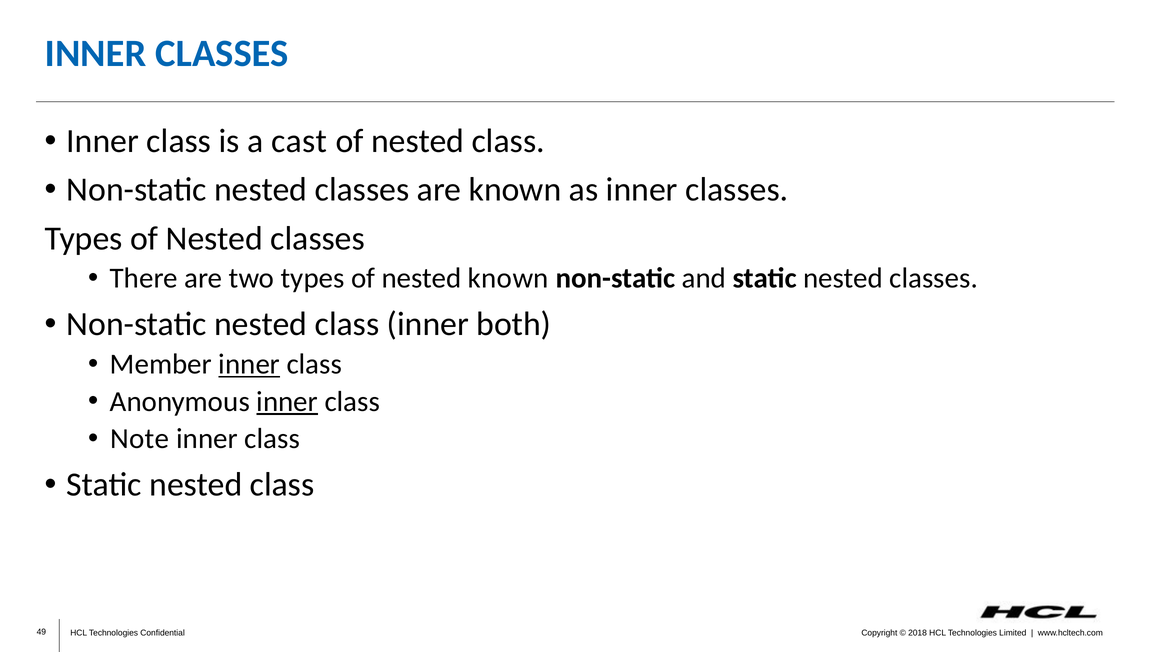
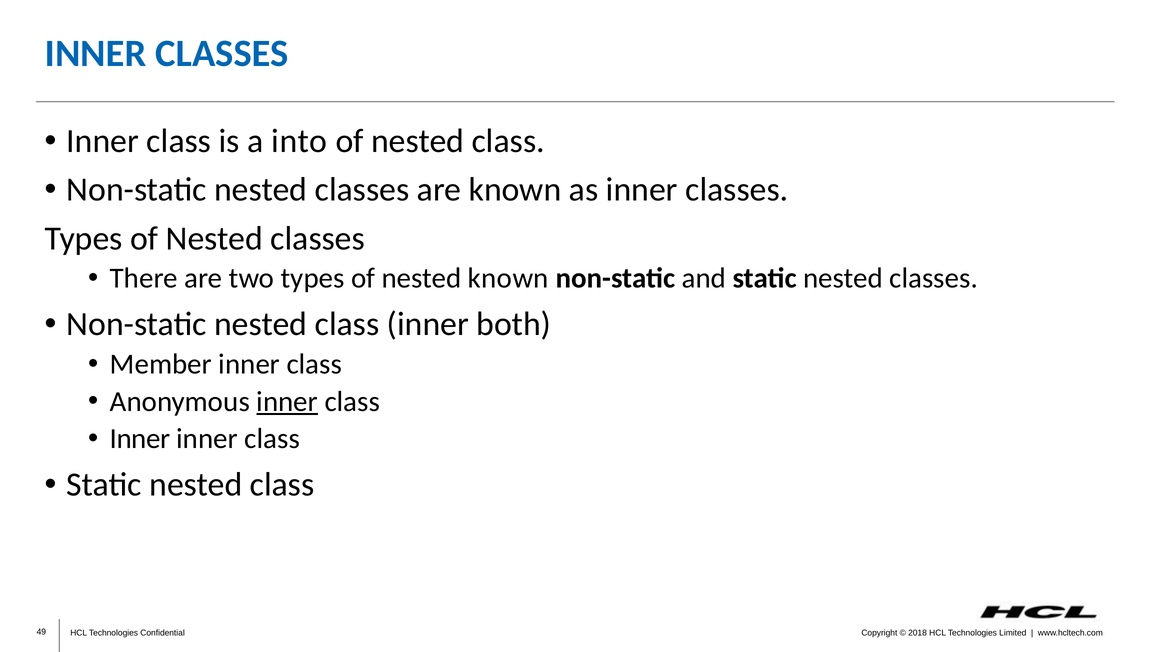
cast: cast -> into (299, 141)
inner underline: present -> none (249, 364)
Note: Note -> Inner (140, 439)
